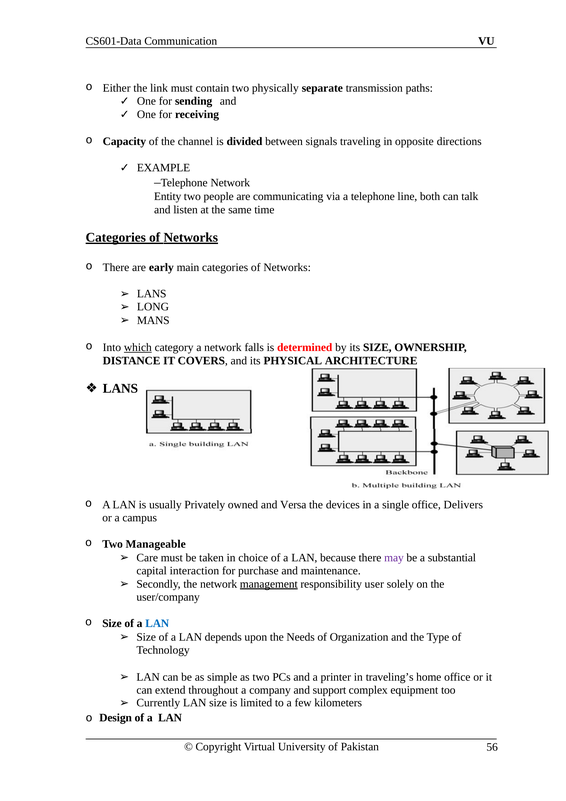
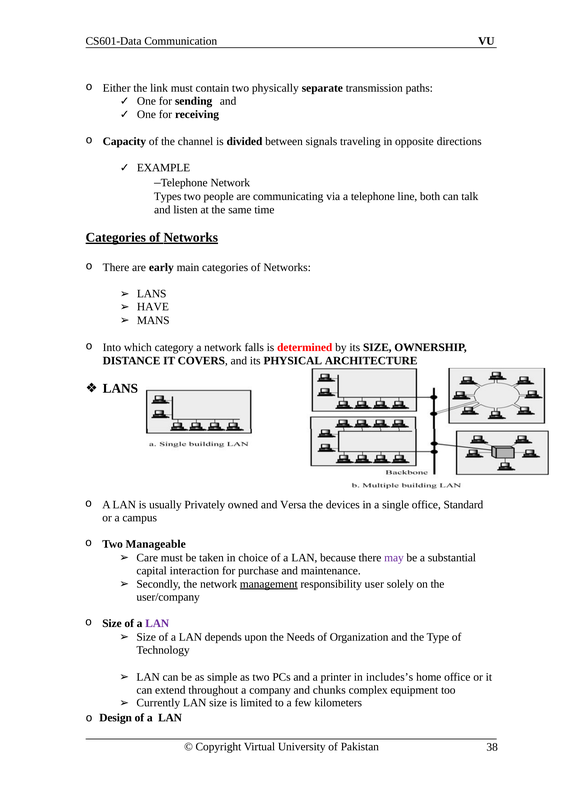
Entity: Entity -> Types (168, 196)
LONG: LONG -> HAVE (153, 307)
which underline: present -> none (138, 347)
Delivers: Delivers -> Standard (463, 505)
LAN colour: blue -> purple (157, 623)
traveling’s: traveling’s -> includes’s (390, 677)
support: support -> chunks (329, 690)
56: 56 -> 38 (492, 747)
